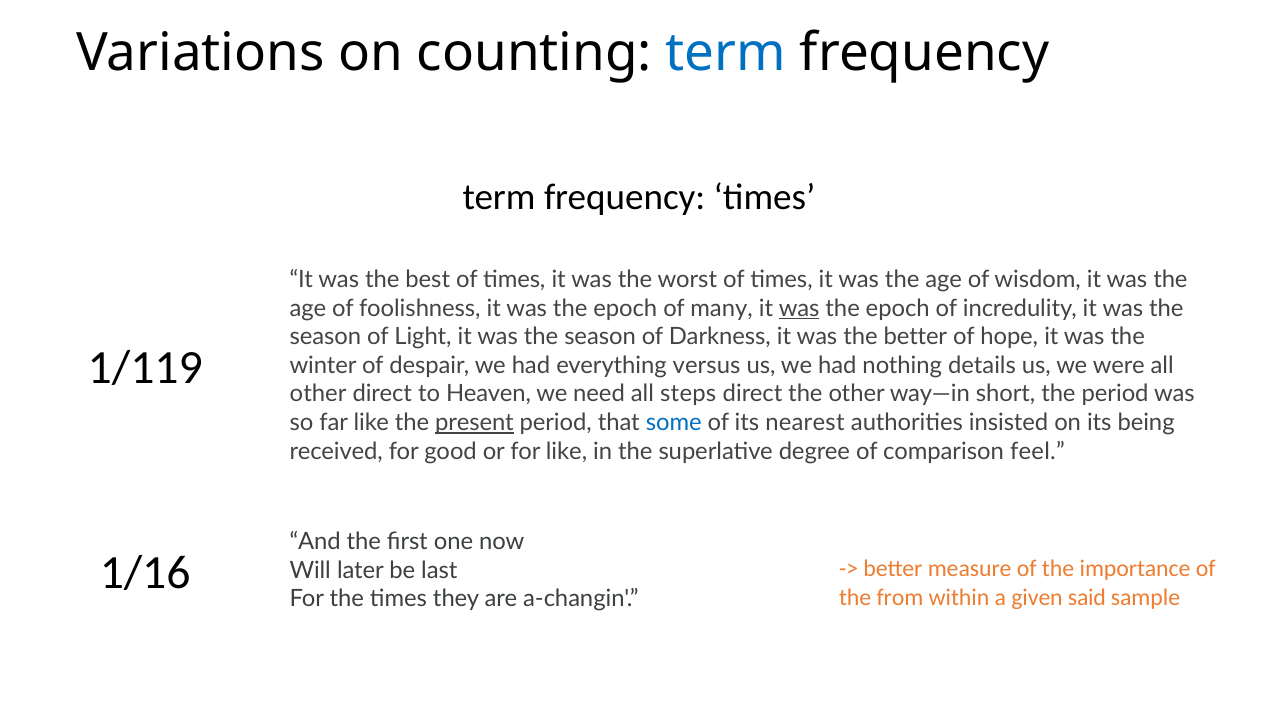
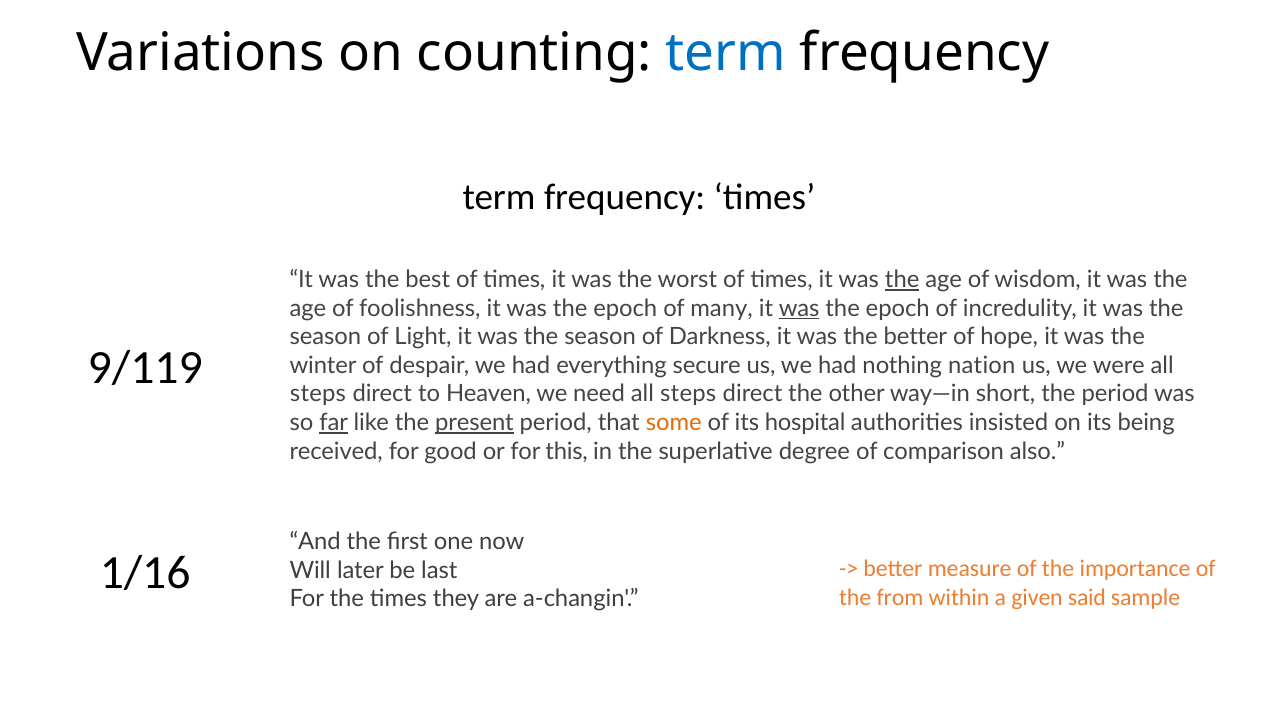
the underline: none -> present (902, 280)
1/119: 1/119 -> 9/119 (145, 368)
versus: versus -> secure (707, 366)
details: details -> nation (982, 366)
other: other -> steps (318, 394)
far underline: none -> present (334, 423)
some colour: blue -> orange (674, 423)
nearest: nearest -> hospital (805, 423)
for like: like -> this (567, 452)
feel: feel -> also (1038, 452)
